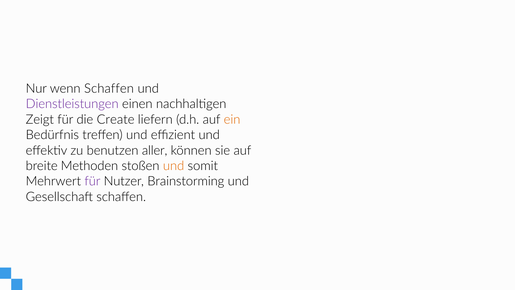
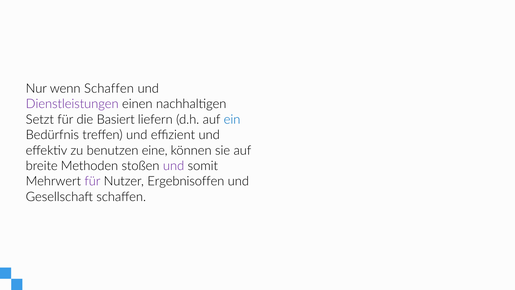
Zeigt: Zeigt -> Setzt (40, 119)
Create: Create -> Basiert (116, 119)
ein colour: orange -> blue (232, 119)
aller: aller -> eine (155, 150)
und colour: orange -> purple (174, 166)
Brainstorming: Brainstorming -> Ergebnisoffen (186, 181)
